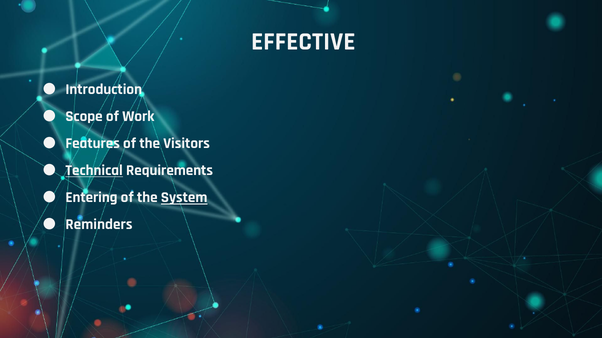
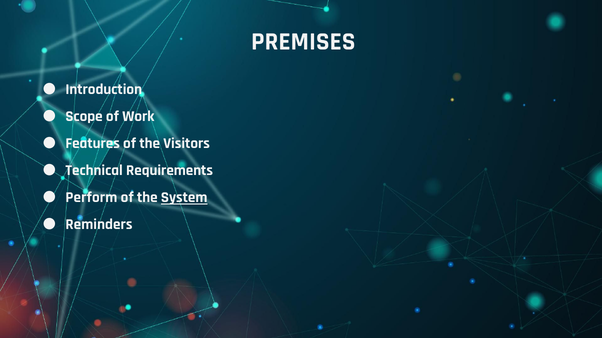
EFFECTIVE: EFFECTIVE -> PREMISES (303, 42)
Technical underline: present -> none (94, 171)
Entering: Entering -> Perform (91, 198)
